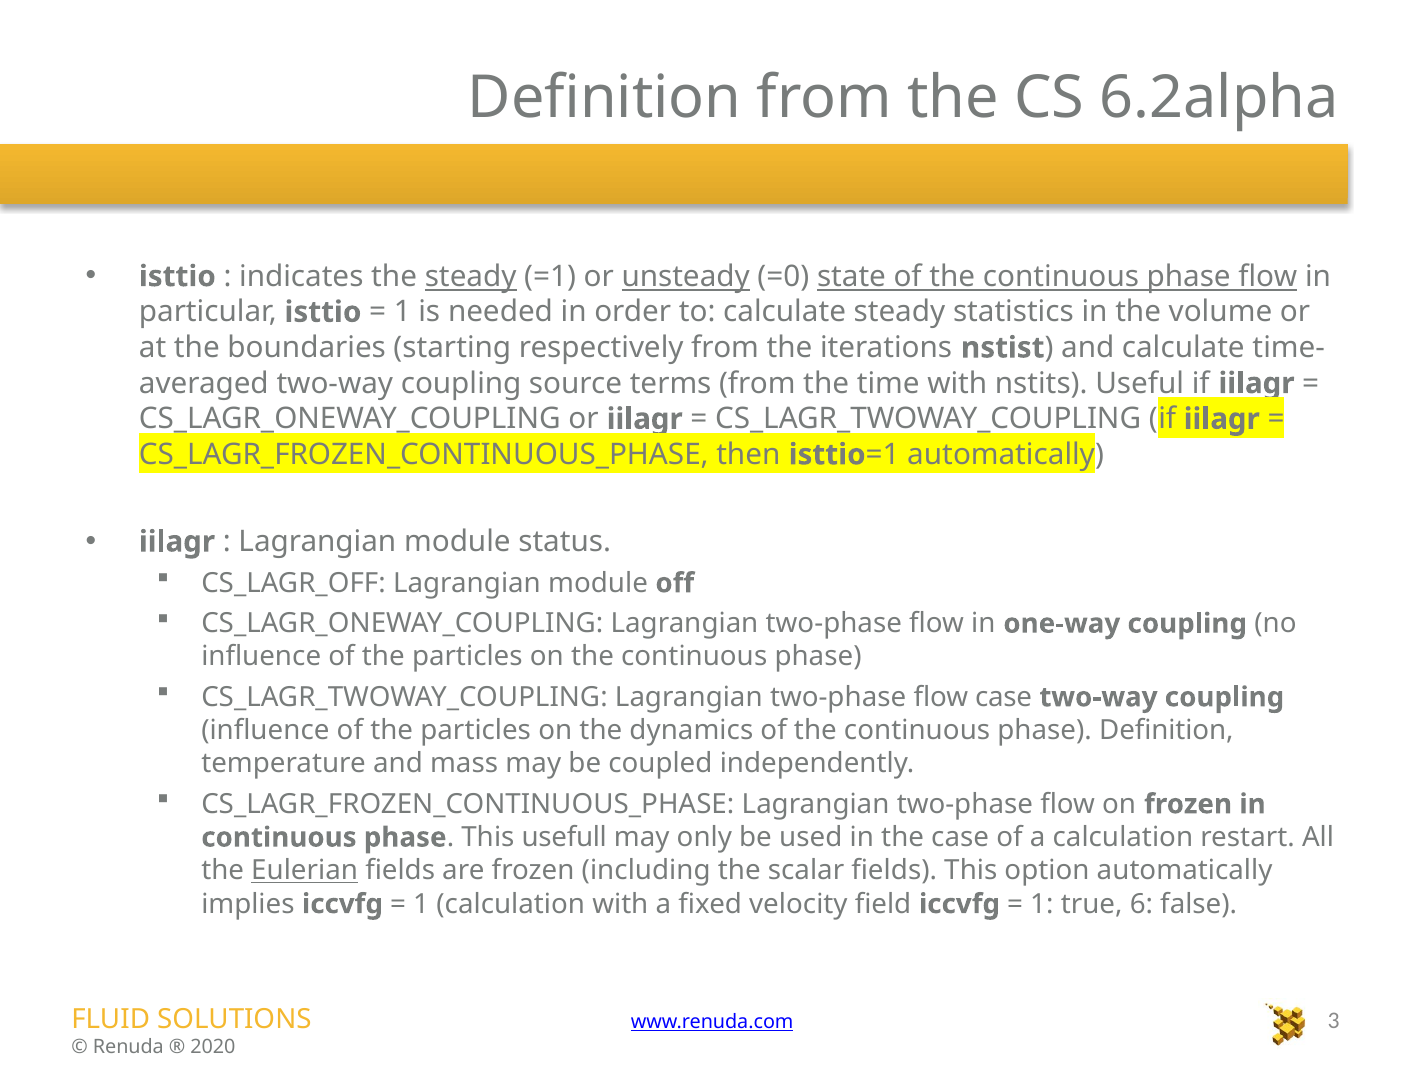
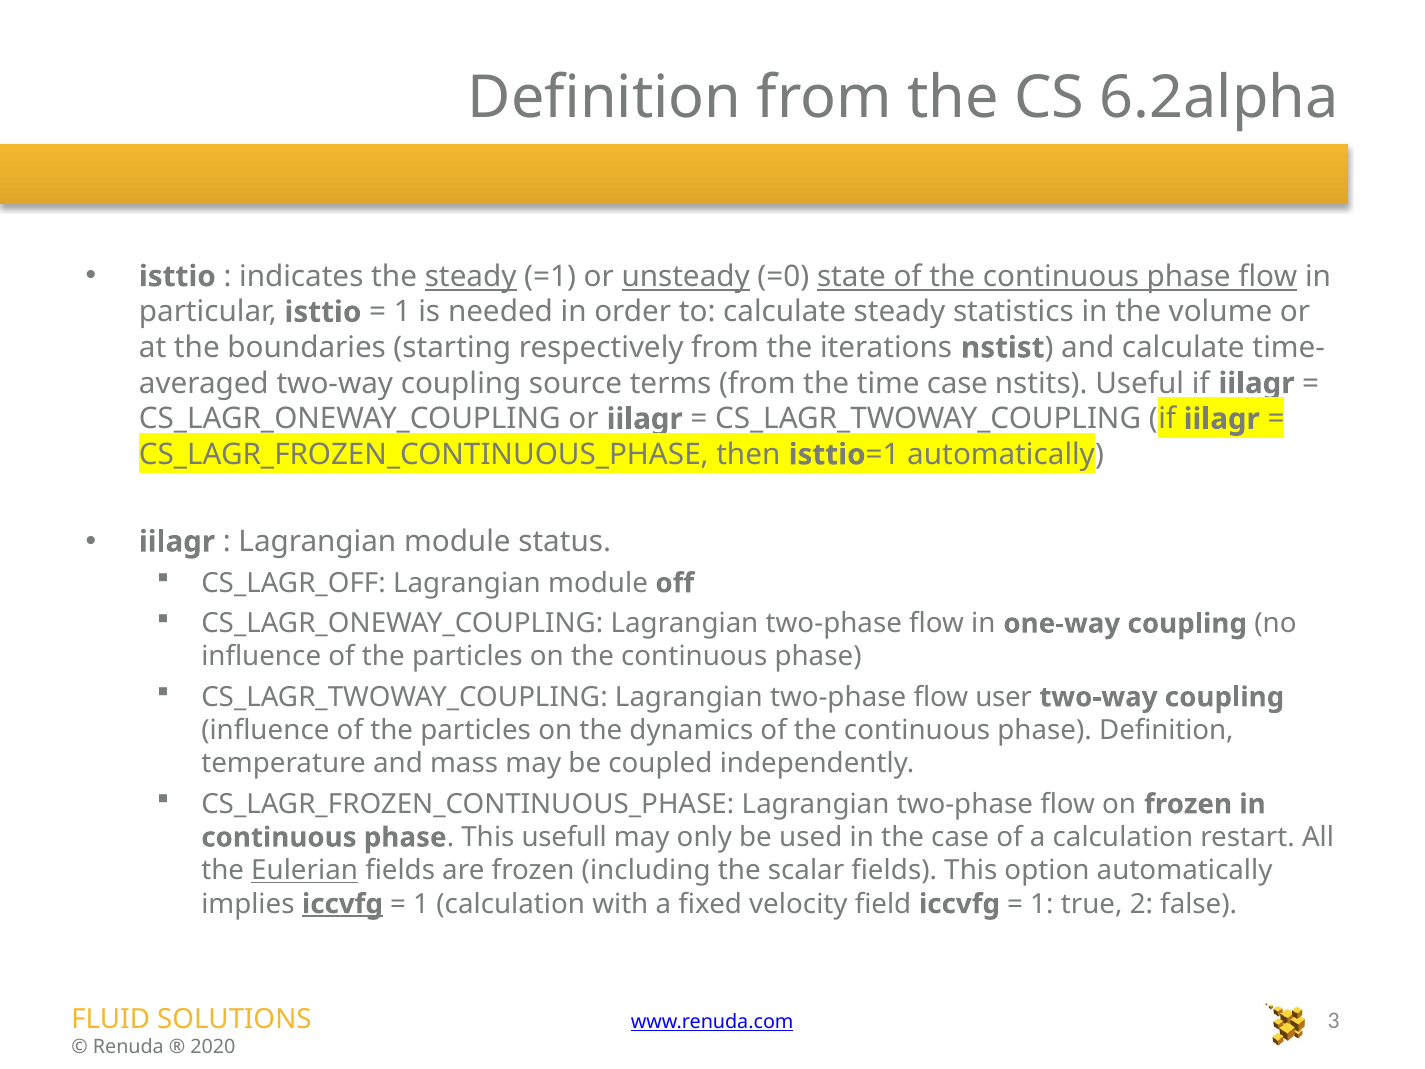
time with: with -> case (957, 383)
flow case: case -> user (1004, 697)
iccvfg underline: none -> present (342, 904)
6: 6 -> 2 (1141, 904)
